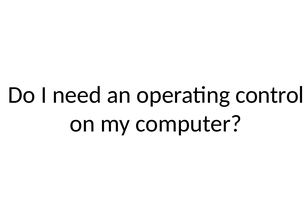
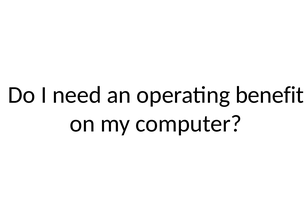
control: control -> benefit (270, 95)
